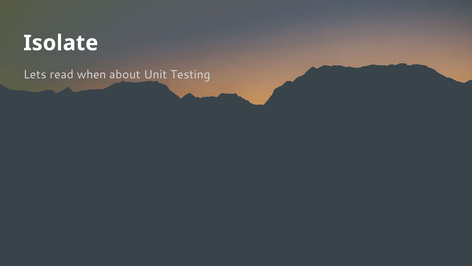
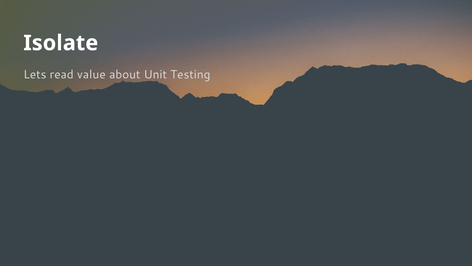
when: when -> value (91, 75)
